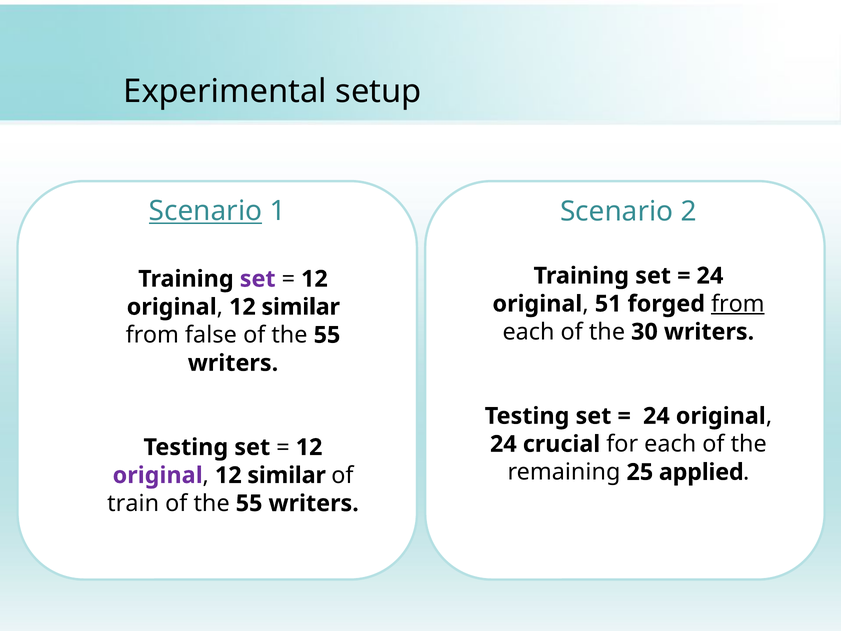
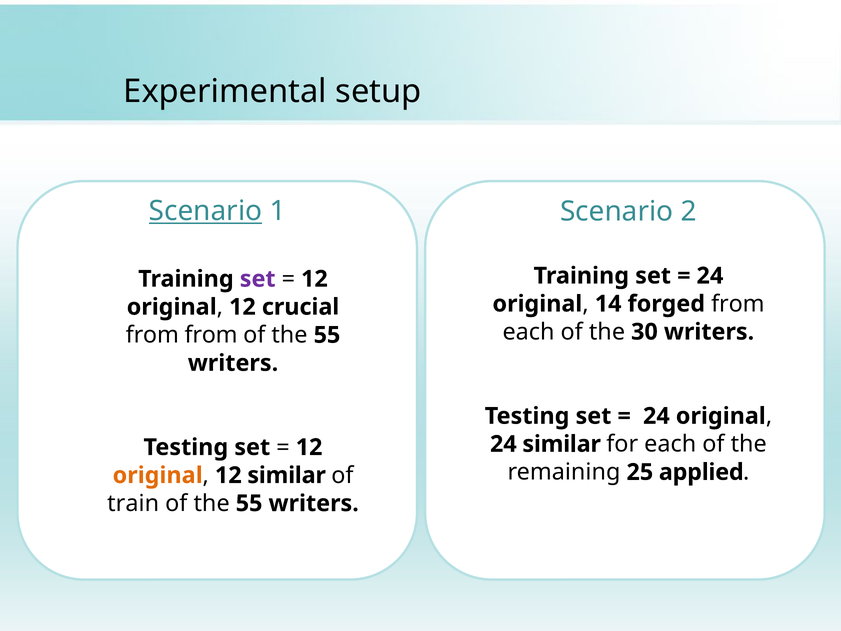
51: 51 -> 14 (608, 304)
from underline: present -> none (738, 304)
similar: similar -> crucial (301, 307)
from false: false -> from (211, 335)
24 crucial: crucial -> similar (562, 444)
original colour: purple -> orange (158, 475)
